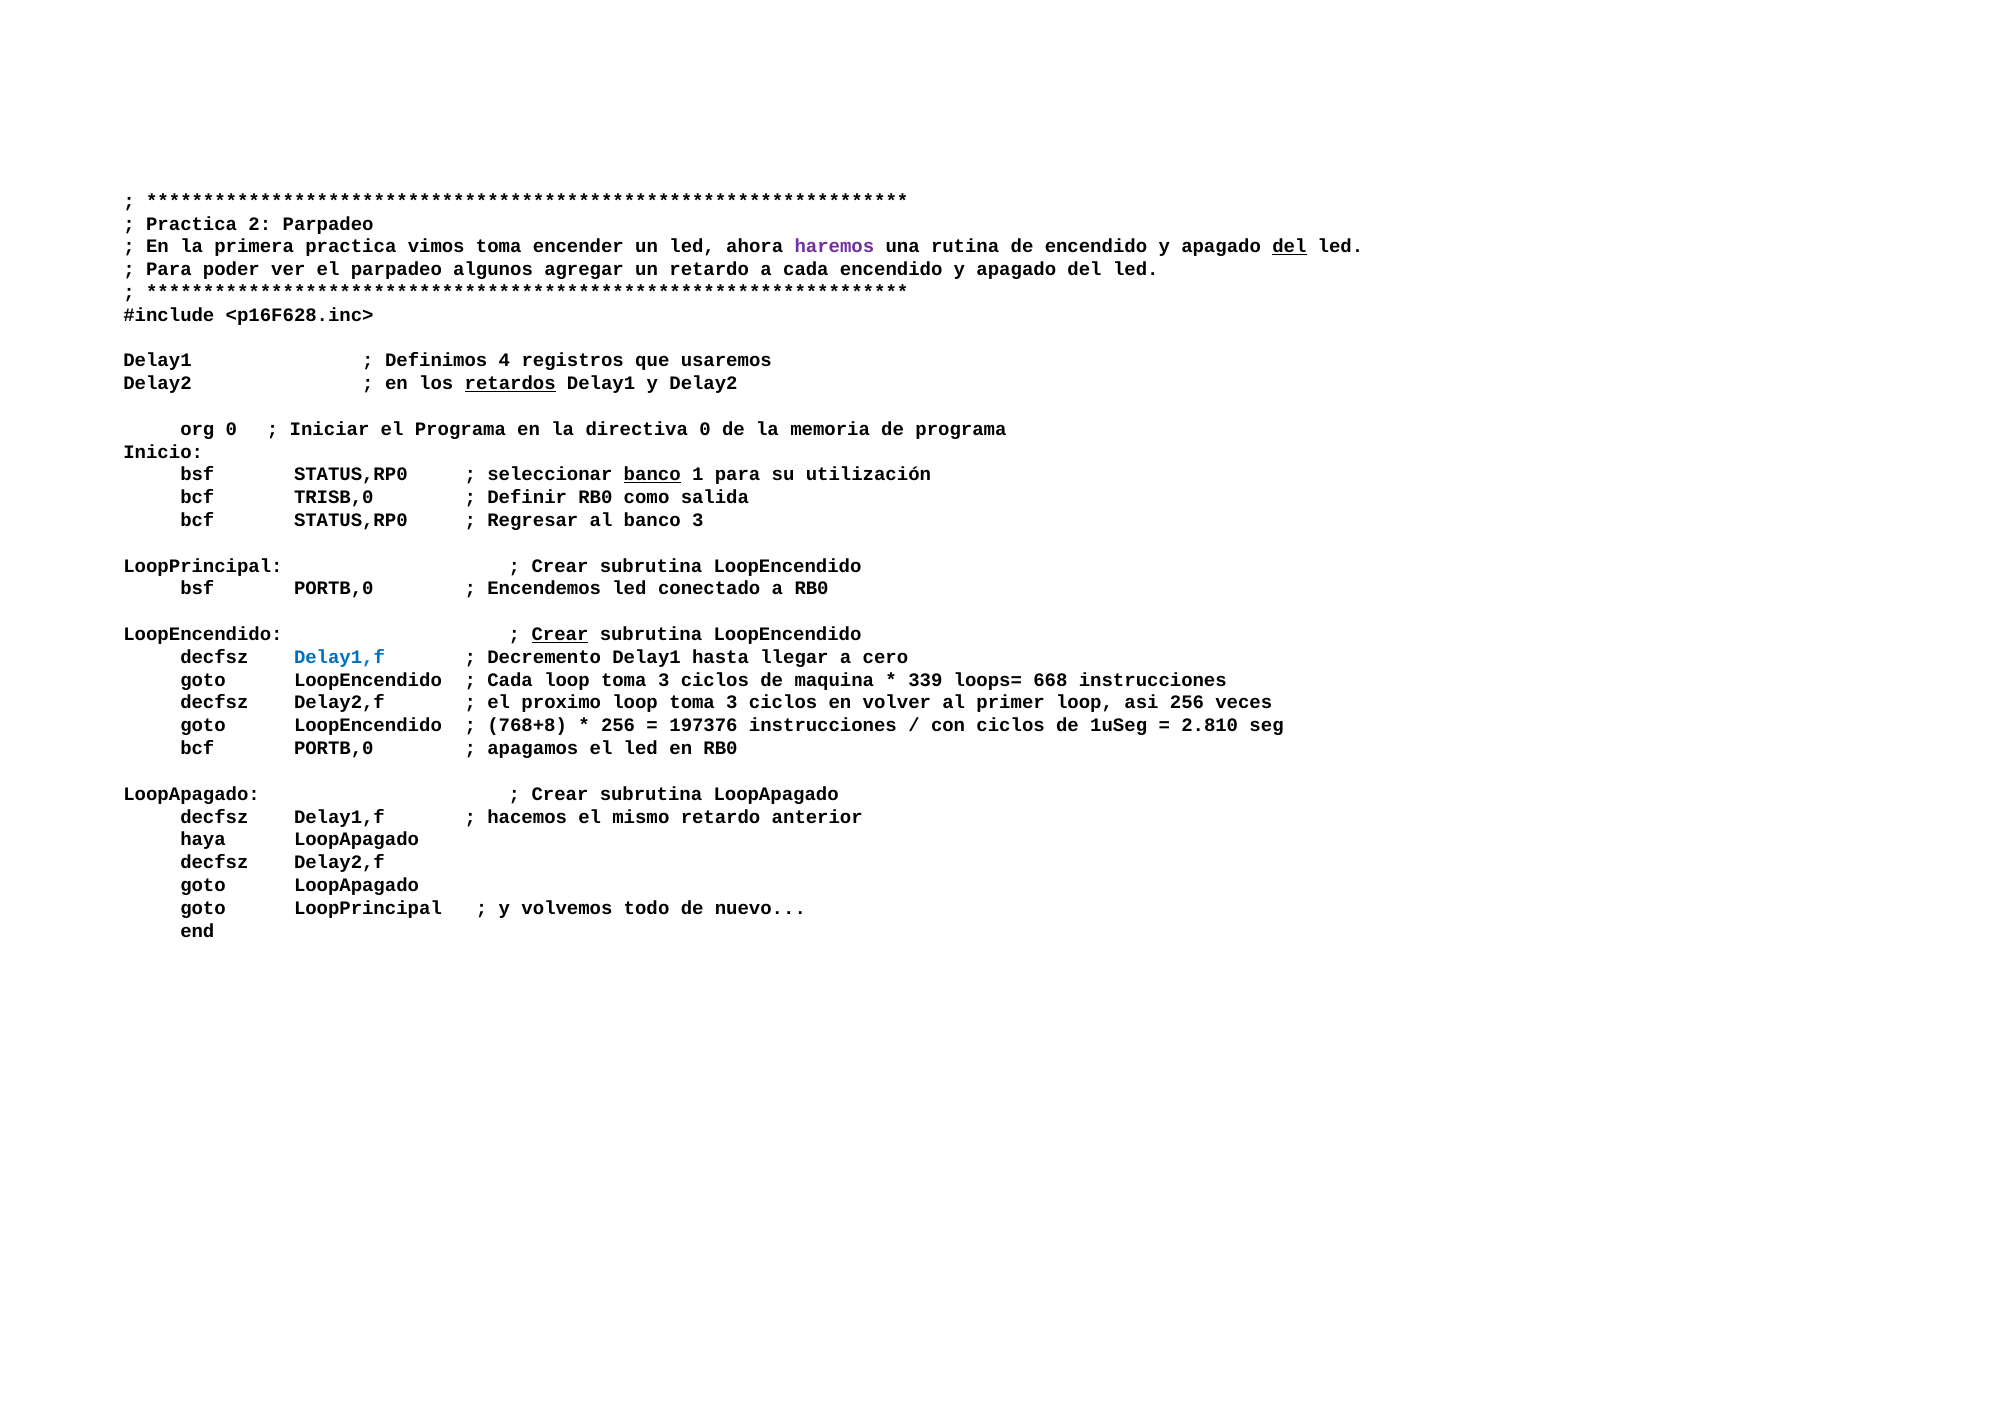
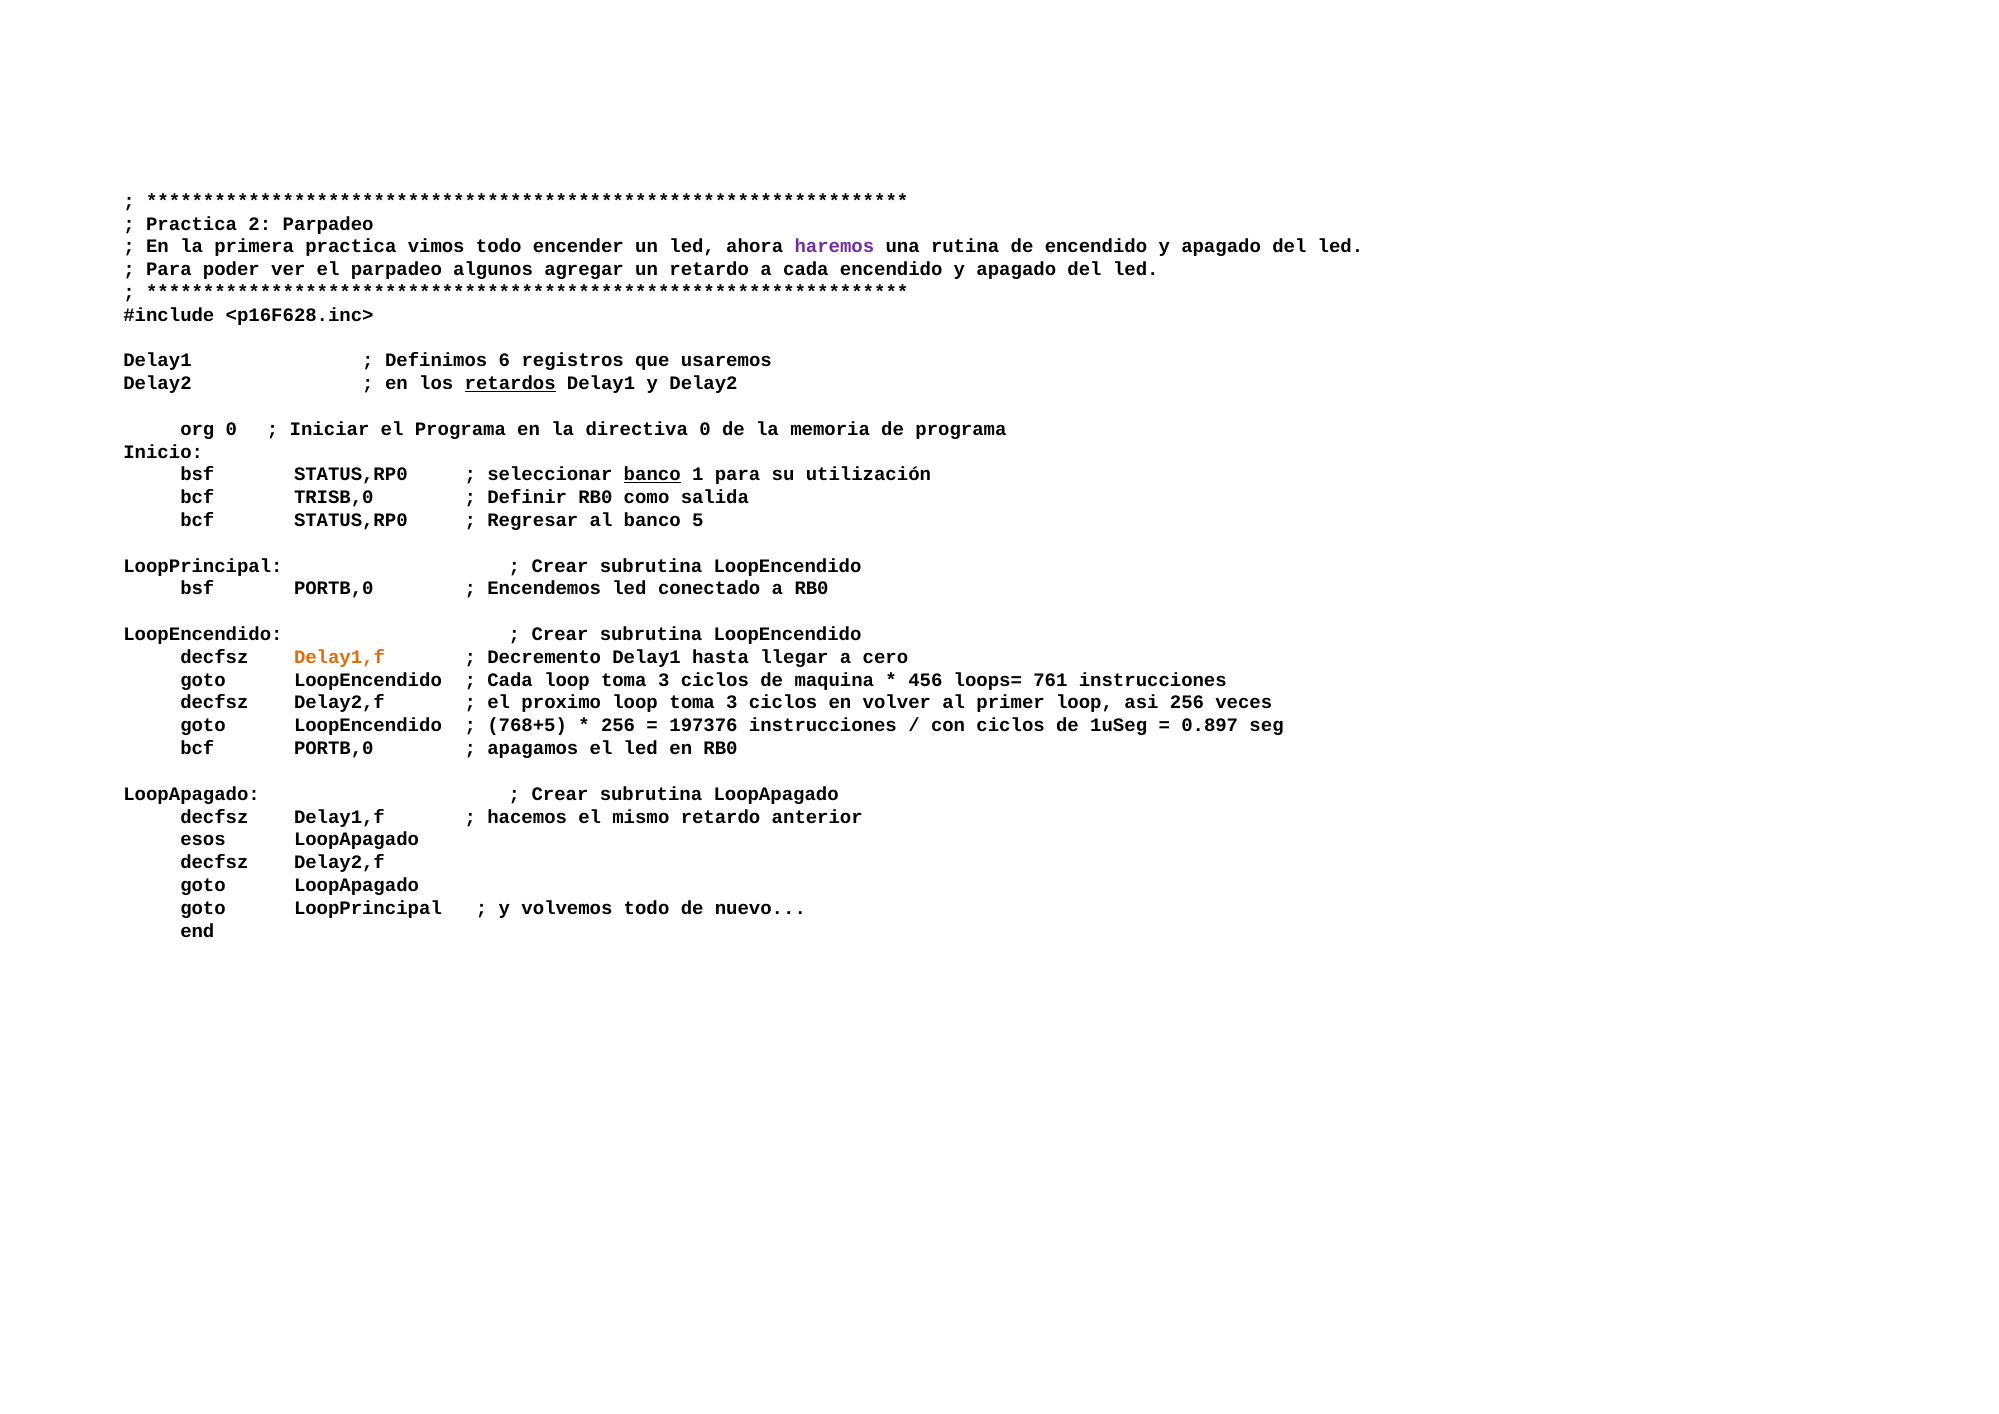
vimos toma: toma -> todo (499, 247)
del underline: present -> none (1289, 247)
4: 4 -> 6 (504, 361)
banco 3: 3 -> 5 (698, 520)
Crear underline: present -> none (560, 634)
Delay1,f colour: blue -> orange (339, 657)
339: 339 -> 456 (925, 680)
668: 668 -> 761 (1050, 680)
768+8: 768+8 -> 768+5 (527, 725)
2.810: 2.810 -> 0.897 (1210, 725)
haya: haya -> esos (203, 839)
